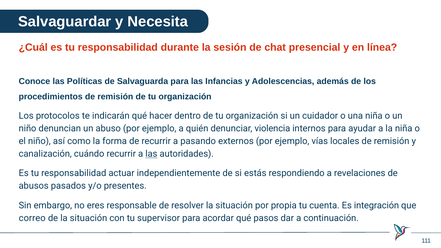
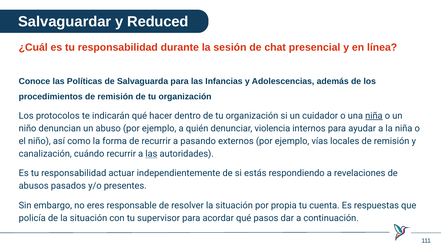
Necesita: Necesita -> Reduced (158, 22)
niña underline: none -> present (374, 116)
integración: integración -> respuestas (376, 205)
correo: correo -> policía (32, 218)
